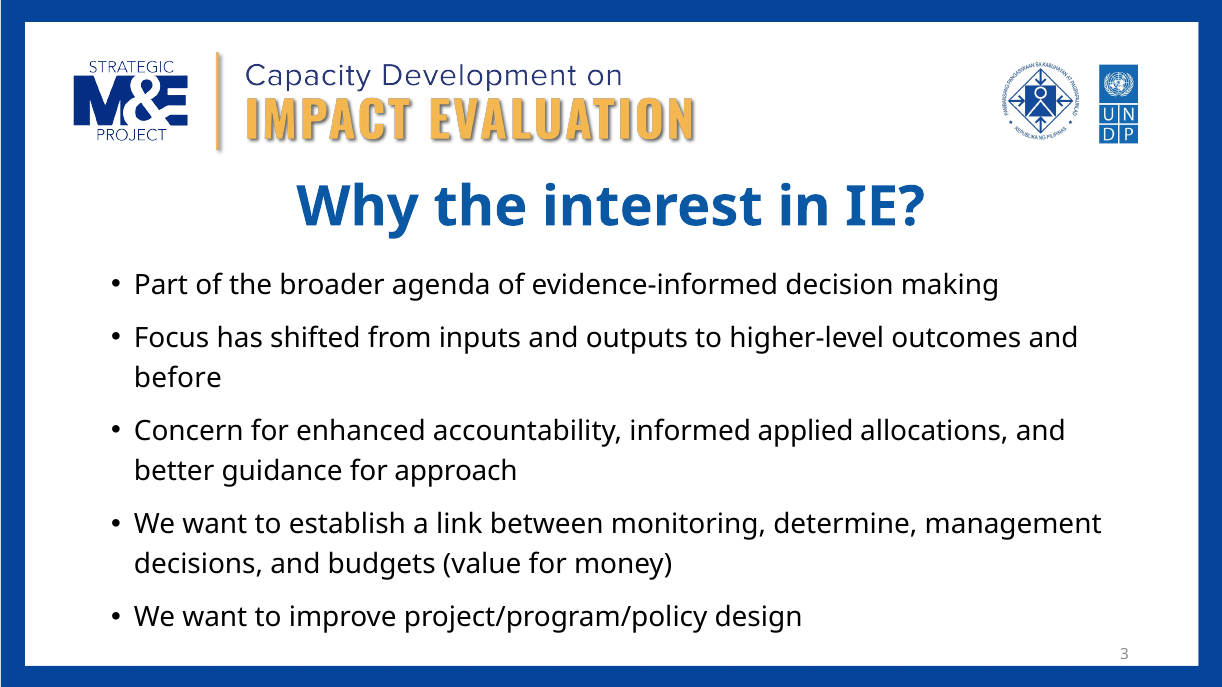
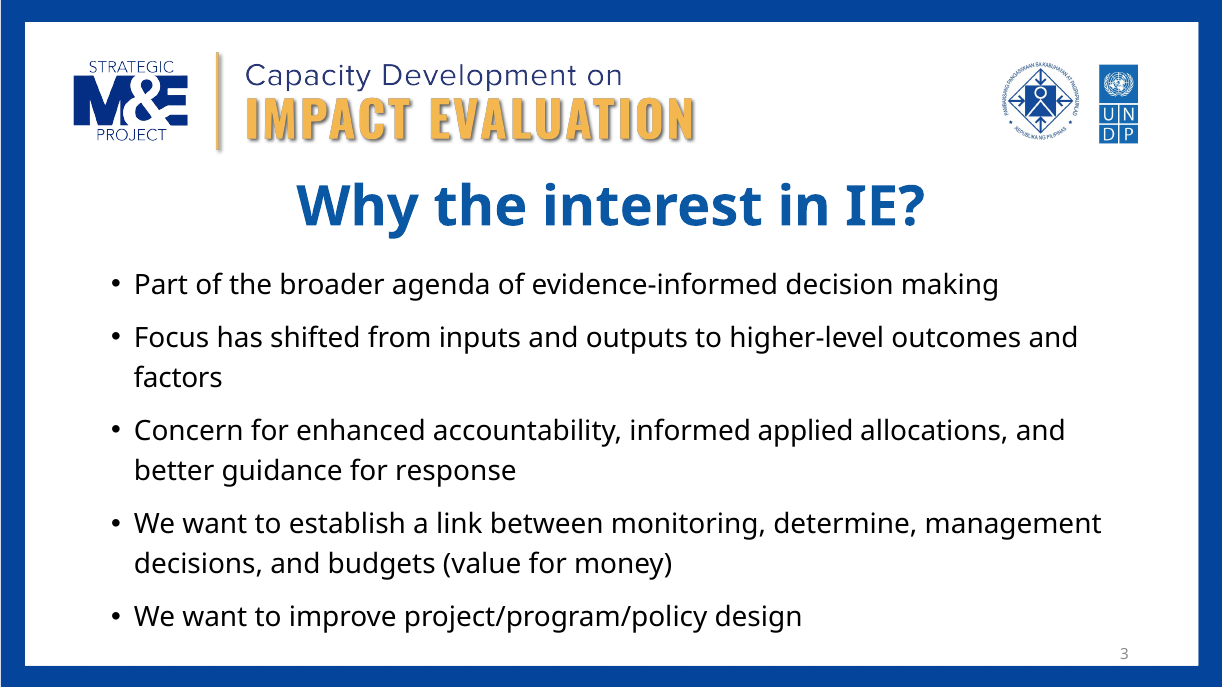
before: before -> factors (178, 378)
approach: approach -> response (456, 472)
